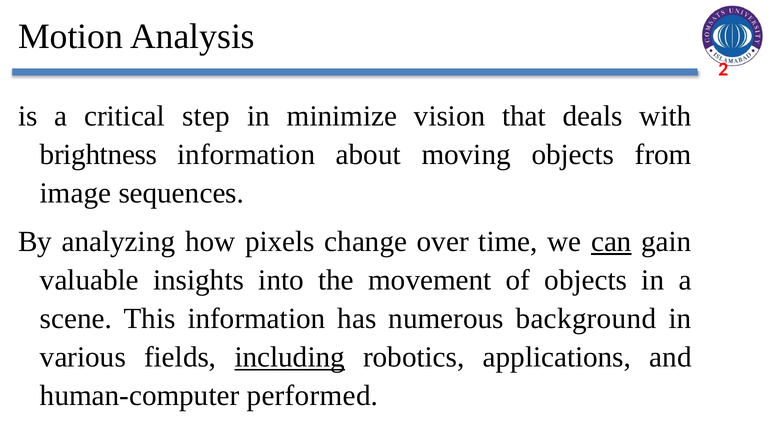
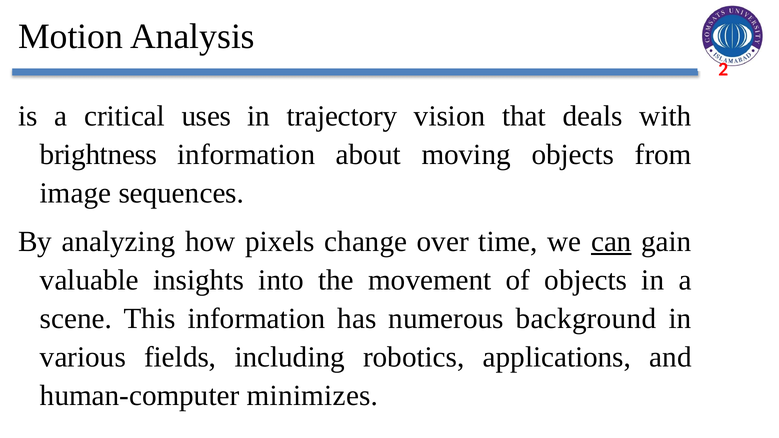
step: step -> uses (206, 116)
minimize: minimize -> trajectory (342, 116)
including underline: present -> none (290, 357)
performed: performed -> minimizes (313, 396)
